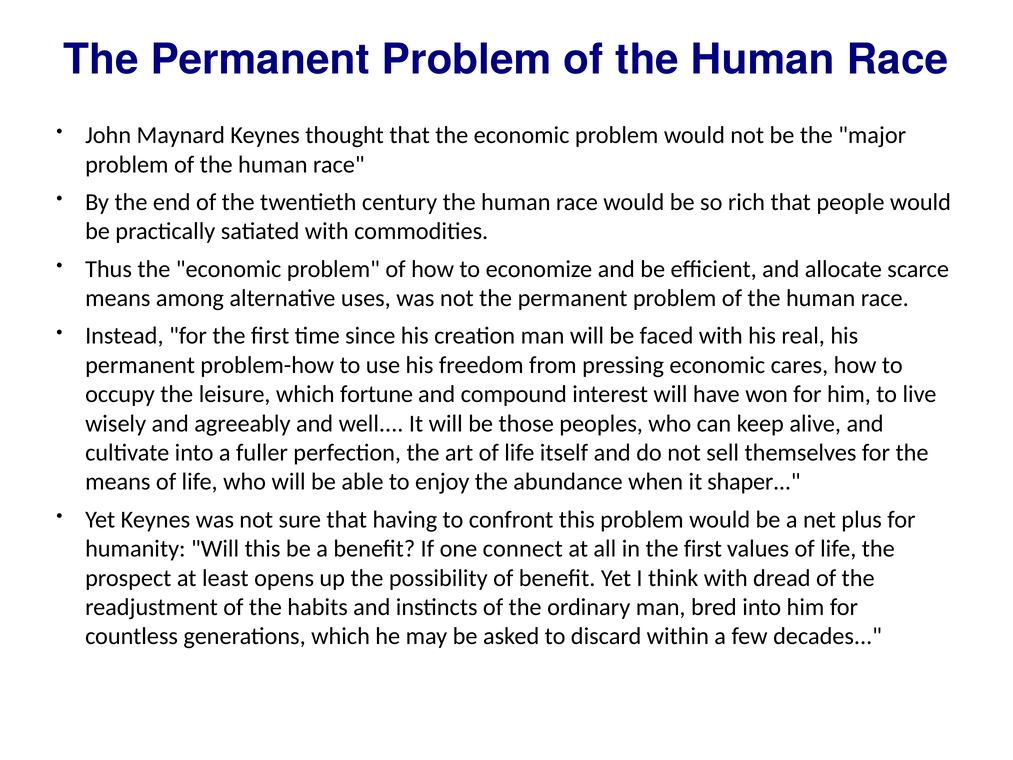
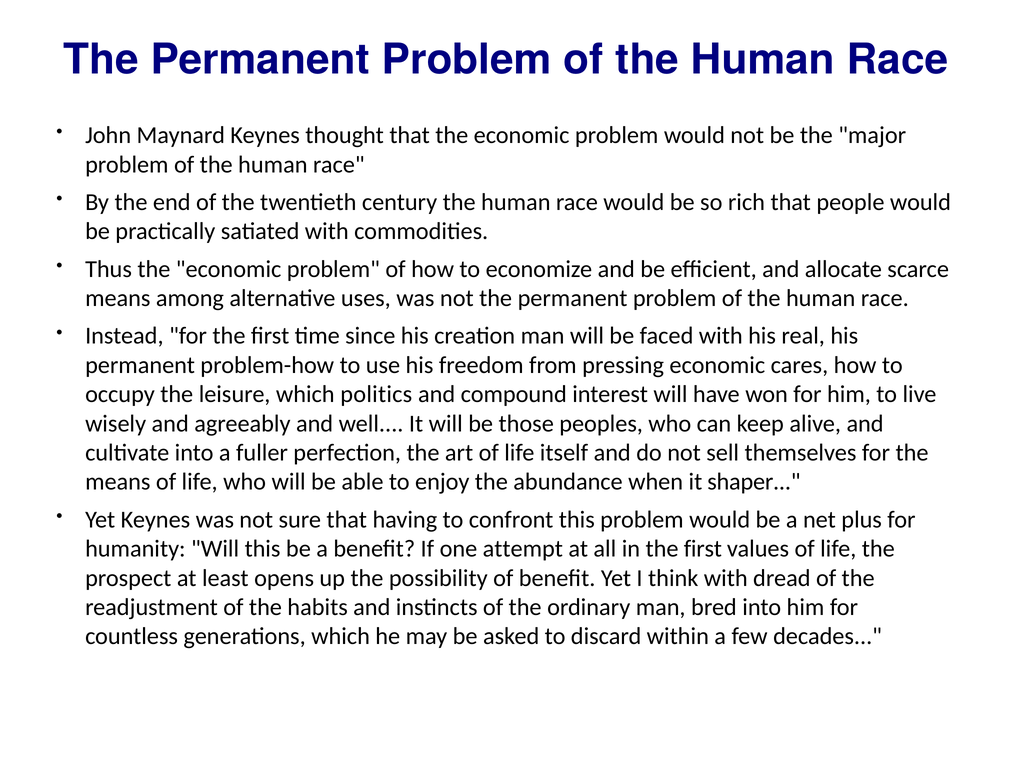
fortune: fortune -> politics (376, 394)
connect: connect -> attempt (523, 549)
